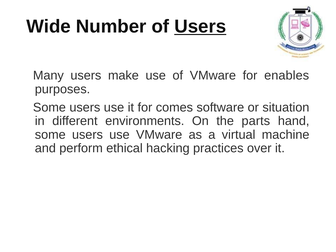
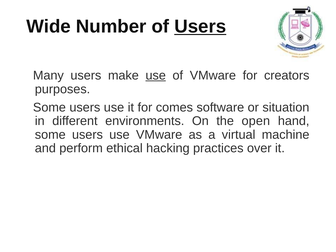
use underline: none -> present (156, 76)
enables: enables -> creators (287, 76)
parts: parts -> open (256, 121)
